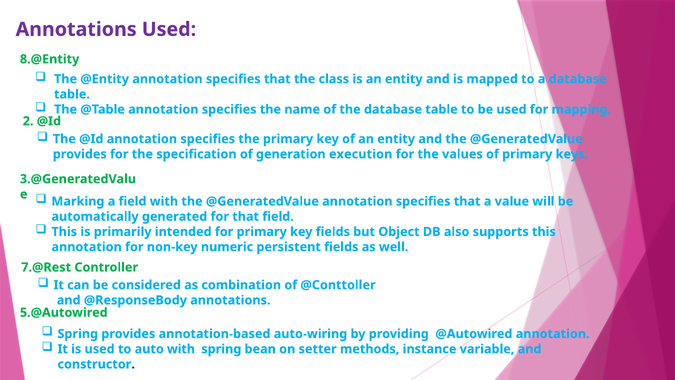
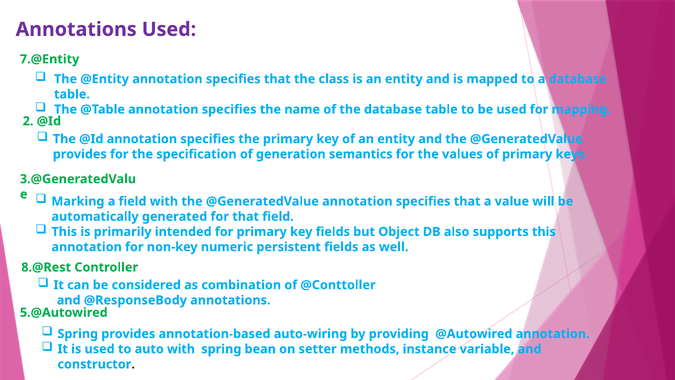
8.@Entity: 8.@Entity -> 7.@Entity (50, 59)
execution: execution -> semantics (361, 154)
7.@Rest: 7.@Rest -> 8.@Rest (46, 267)
